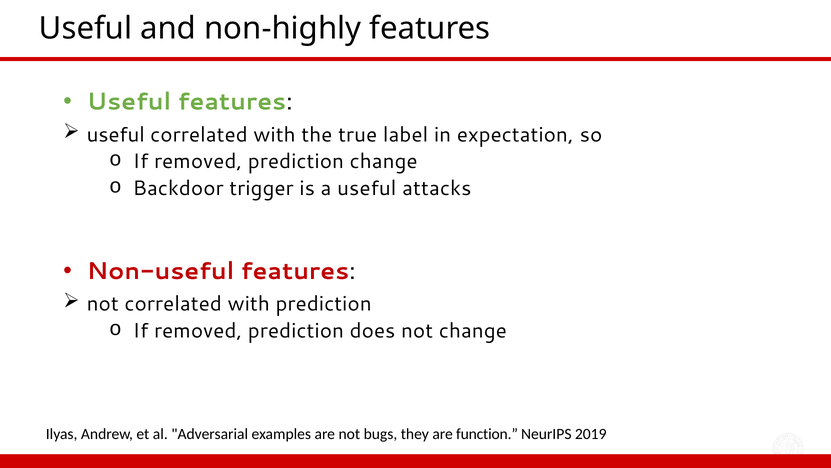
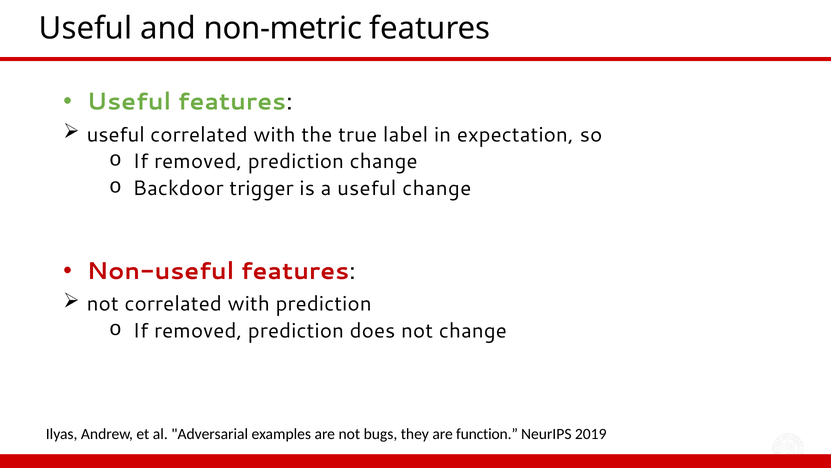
non-highly: non-highly -> non-metric (283, 28)
useful attacks: attacks -> change (437, 188)
